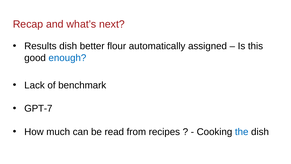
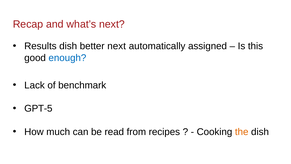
better flour: flour -> next (117, 46)
GPT-7: GPT-7 -> GPT-5 (38, 108)
the colour: blue -> orange (242, 132)
